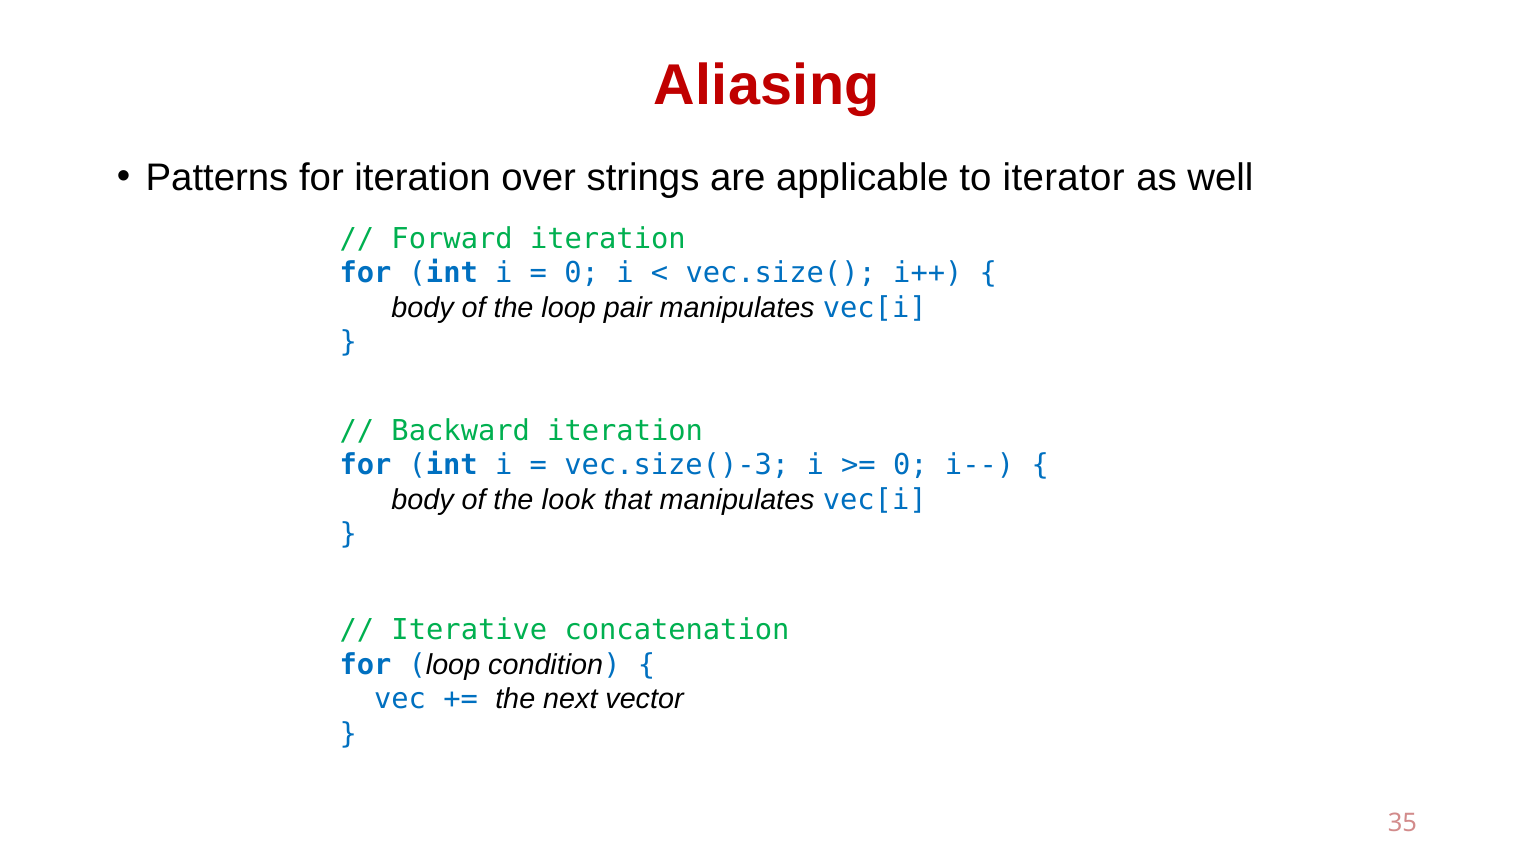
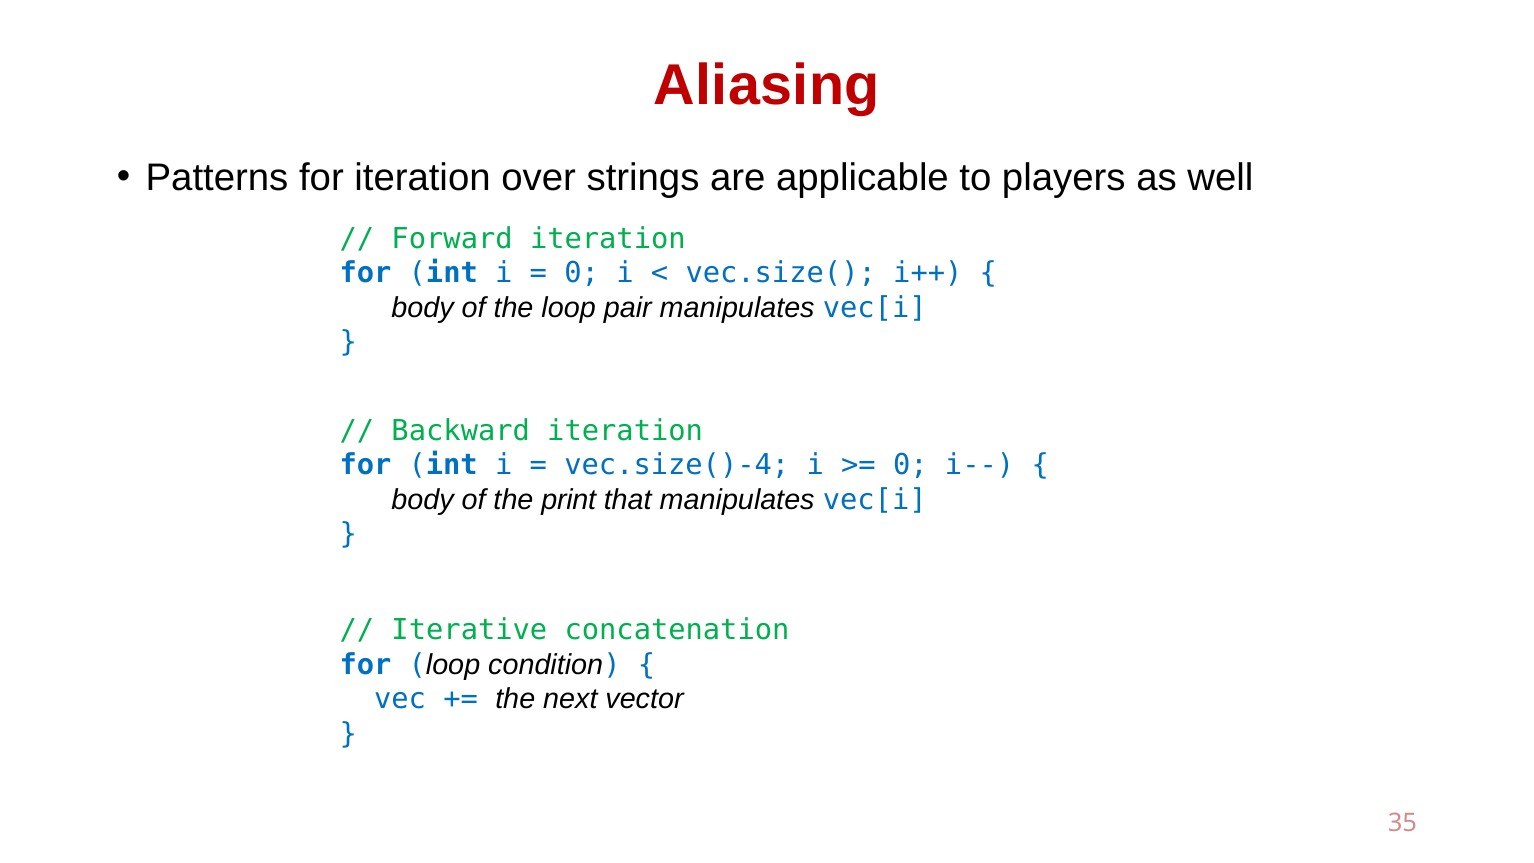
iterator: iterator -> players (1064, 178)
vec.size()-3: vec.size()-3 -> vec.size()-4 (677, 465)
look: look -> print (569, 500)
